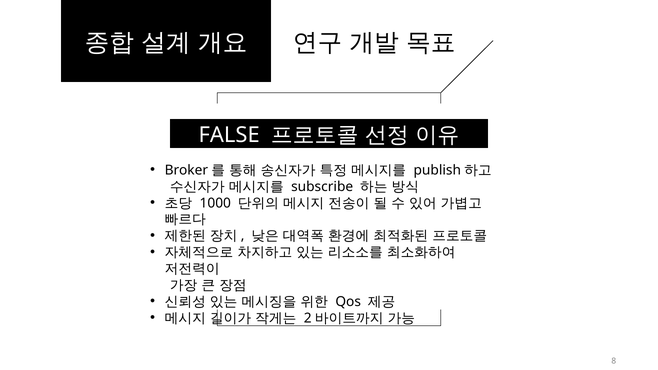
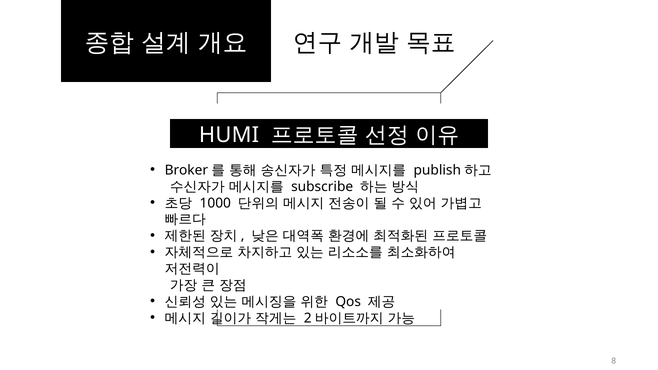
FALSE: FALSE -> HUMI (229, 135)
